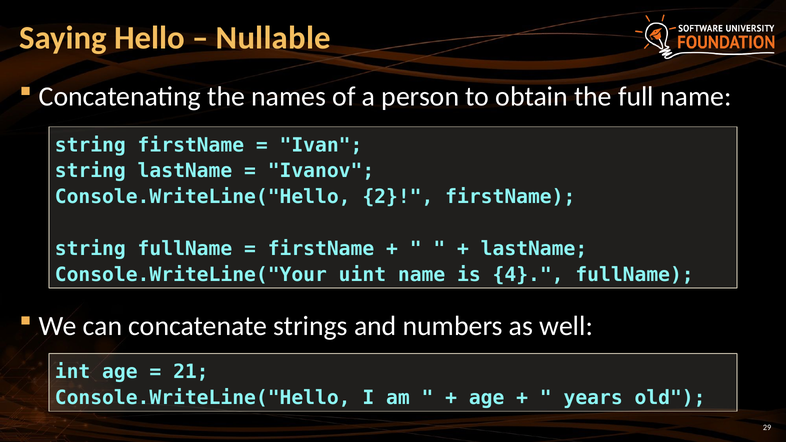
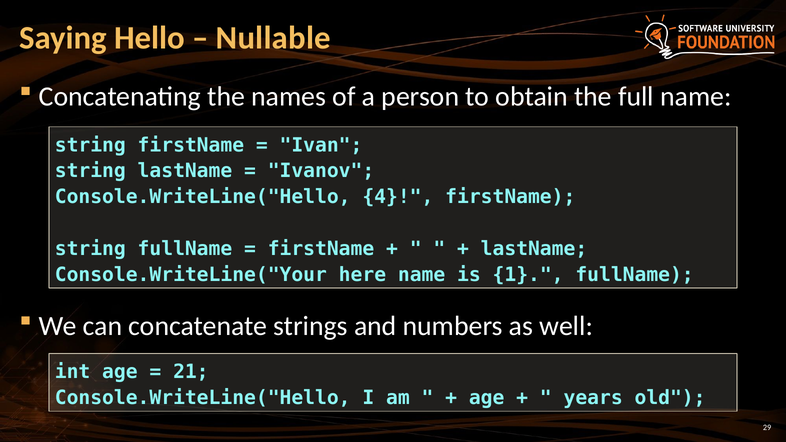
2: 2 -> 4 (398, 197)
uint: uint -> here (362, 275)
4: 4 -> 1 (528, 275)
